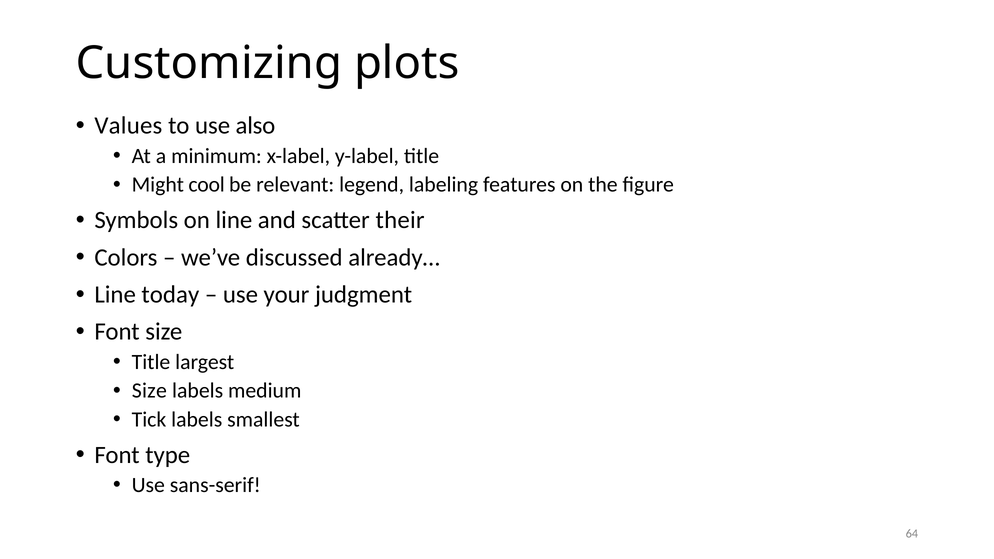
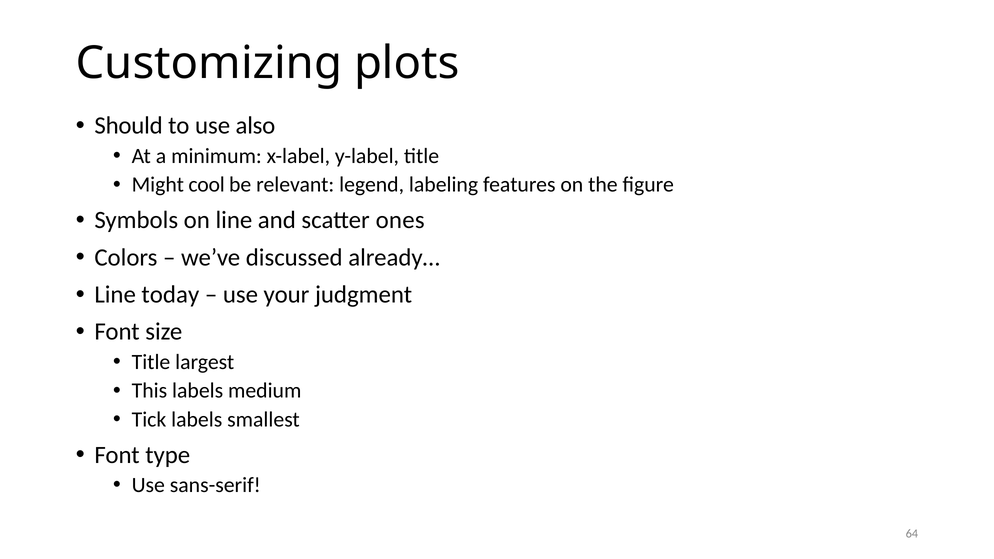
Values: Values -> Should (129, 126)
their: their -> ones (400, 220)
Size: Size -> This (149, 391)
